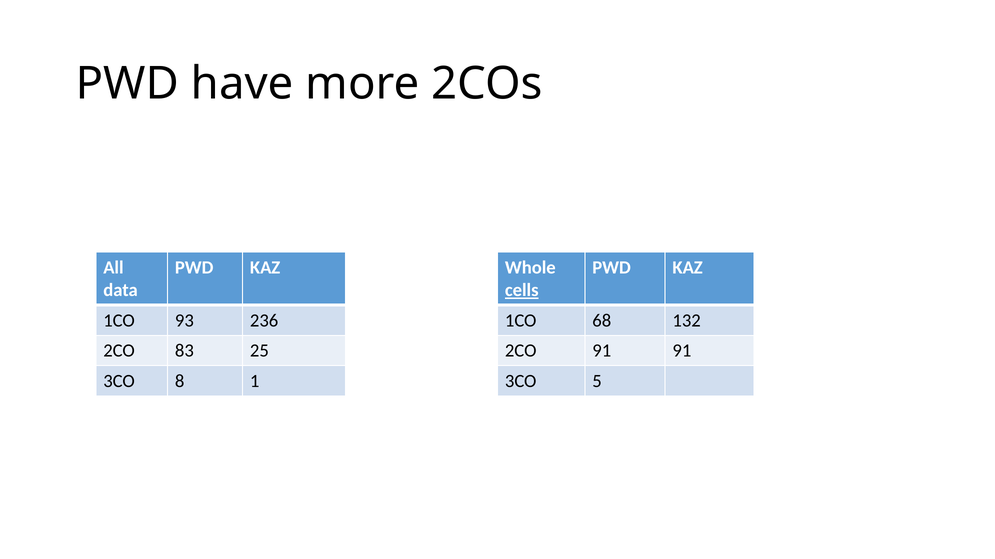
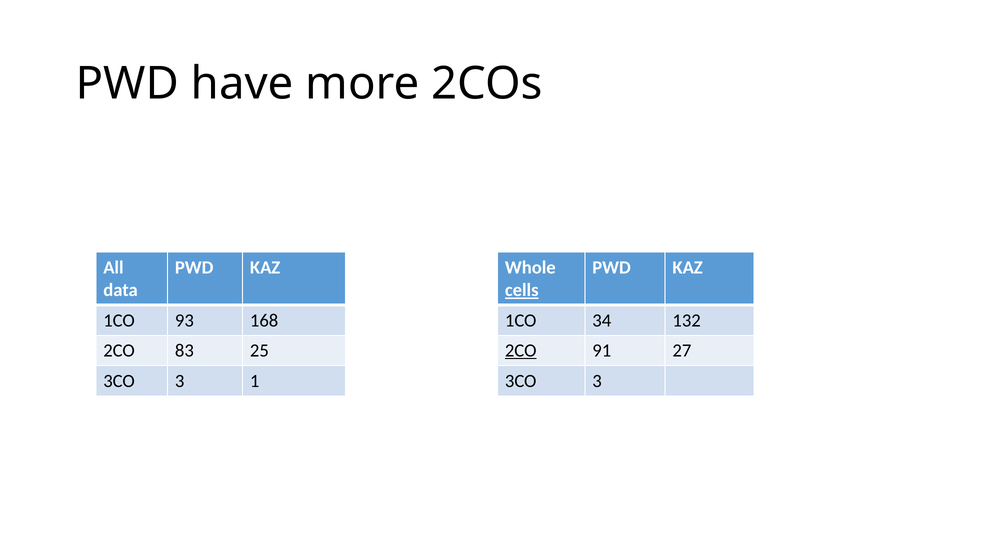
236: 236 -> 168 (264, 321)
68: 68 -> 34 (602, 321)
2CO underline: none -> present (521, 351)
91 91: 91 -> 27 (682, 351)
8: 8 -> 3 (180, 381)
5: 5 -> 3 (597, 381)
